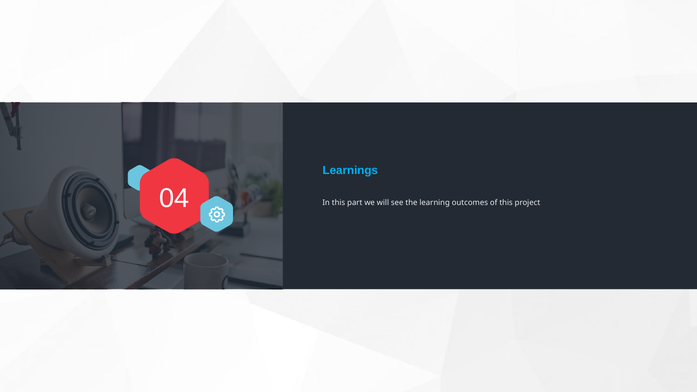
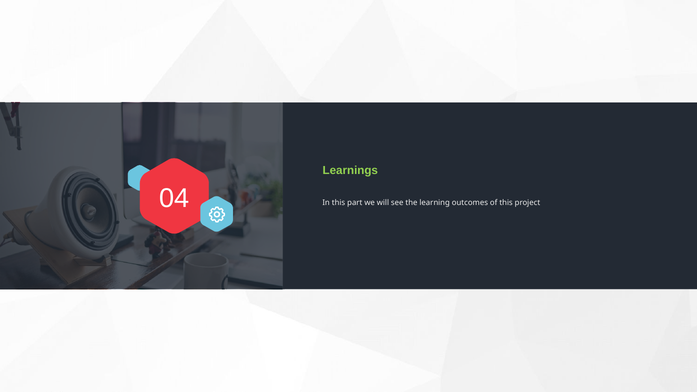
Learnings colour: light blue -> light green (350, 170)
